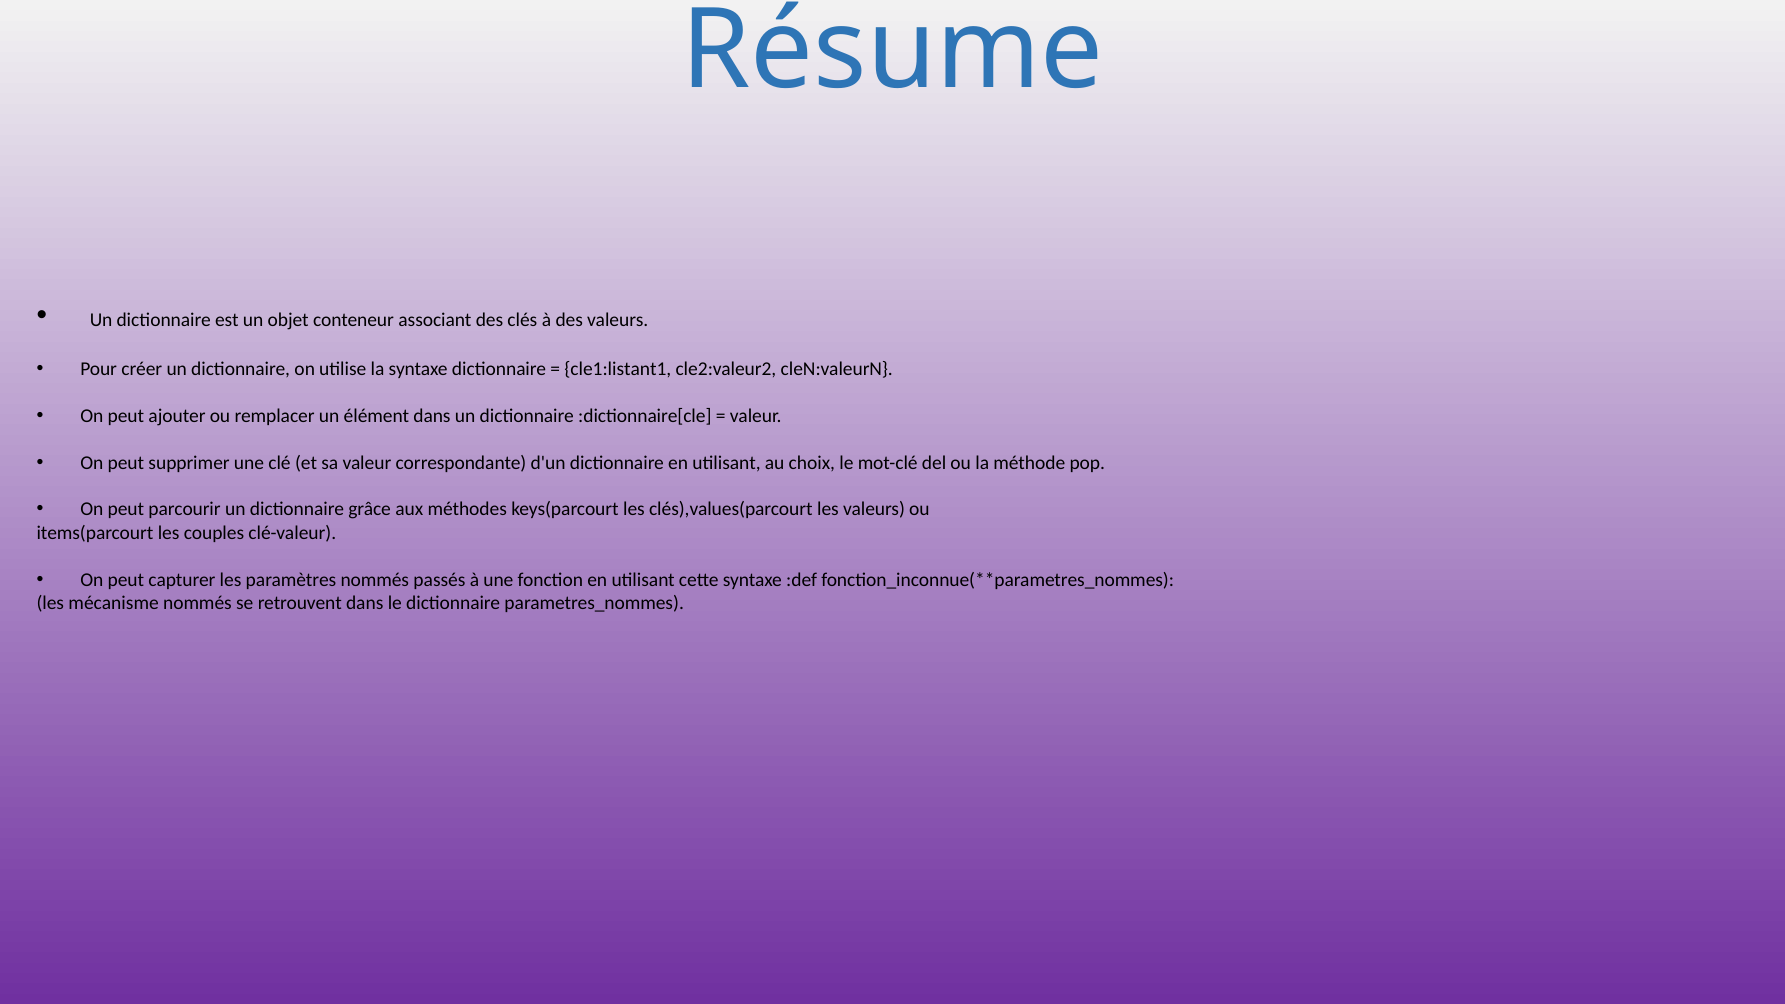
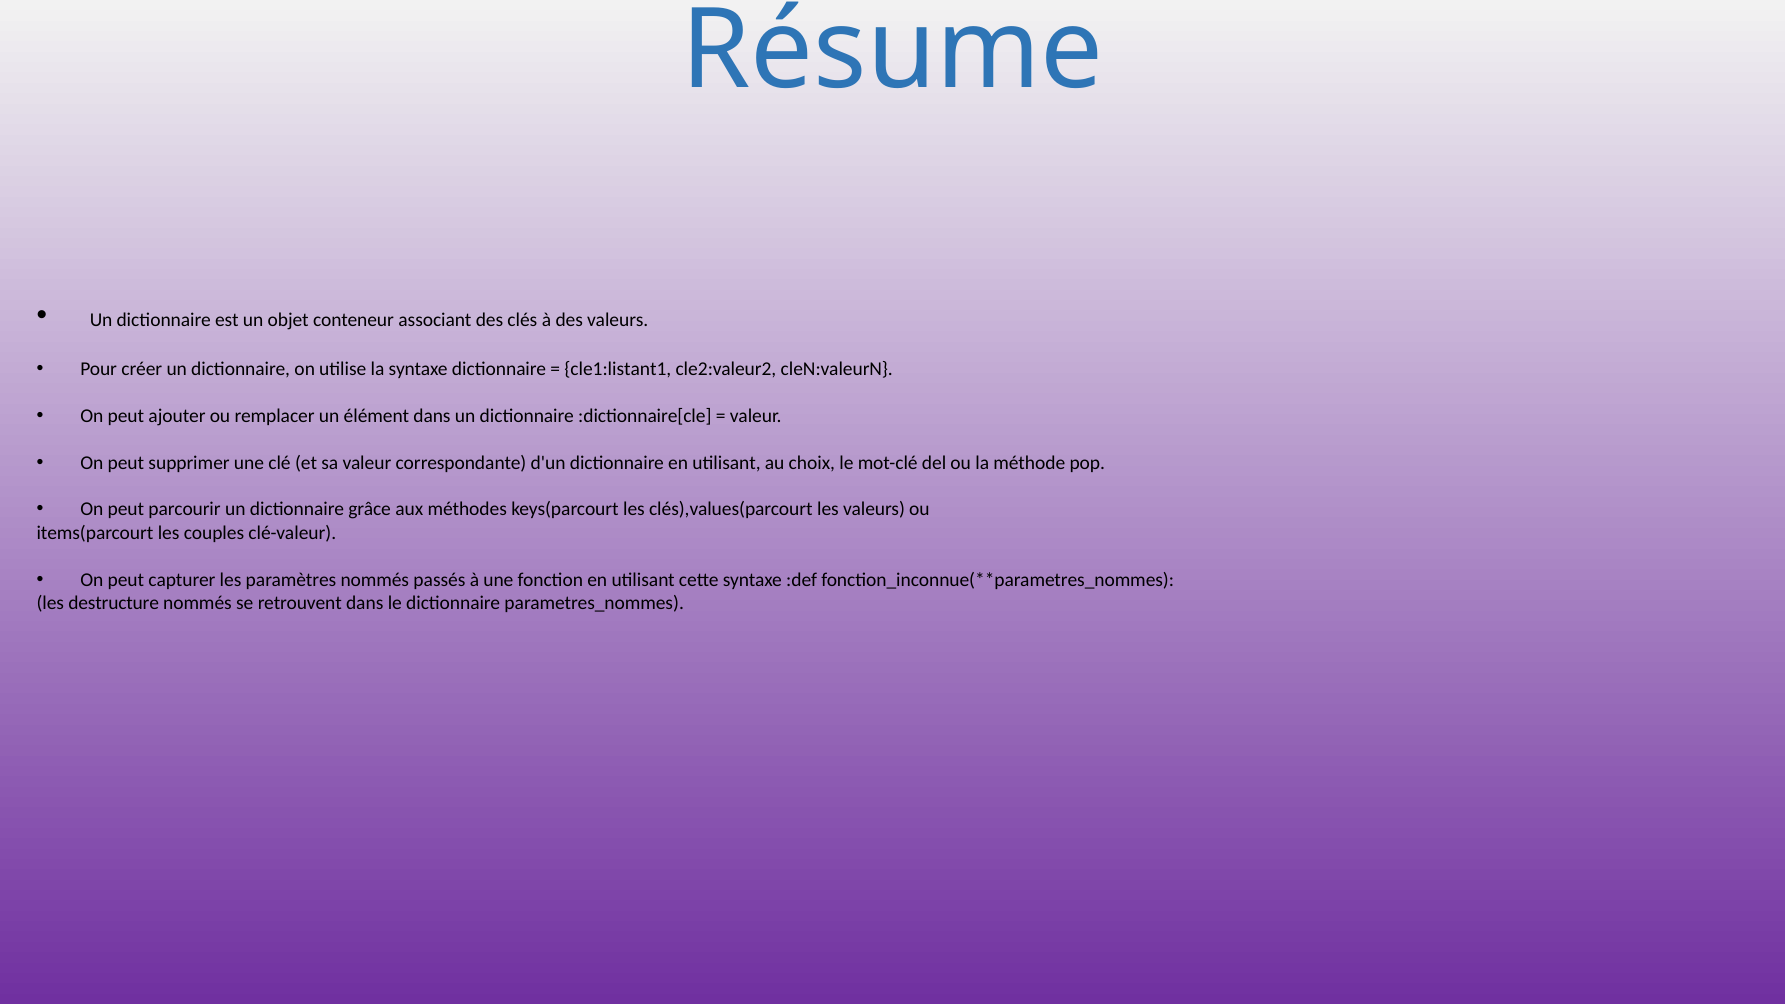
mécanisme: mécanisme -> destructure (114, 603)
